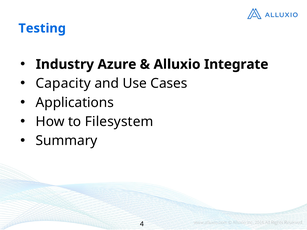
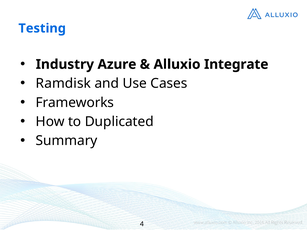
Capacity: Capacity -> Ramdisk (63, 84)
Applications: Applications -> Frameworks (75, 103)
Filesystem: Filesystem -> Duplicated (119, 122)
